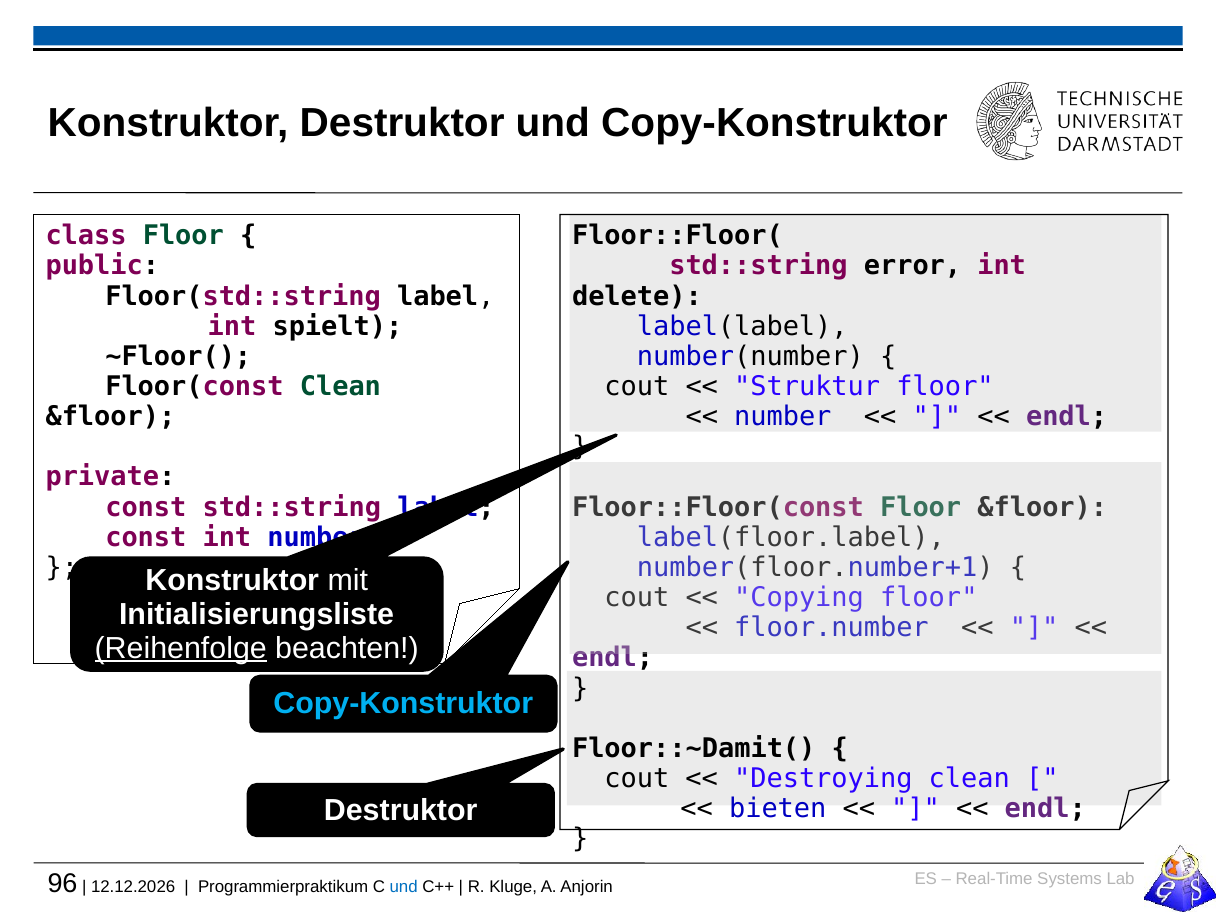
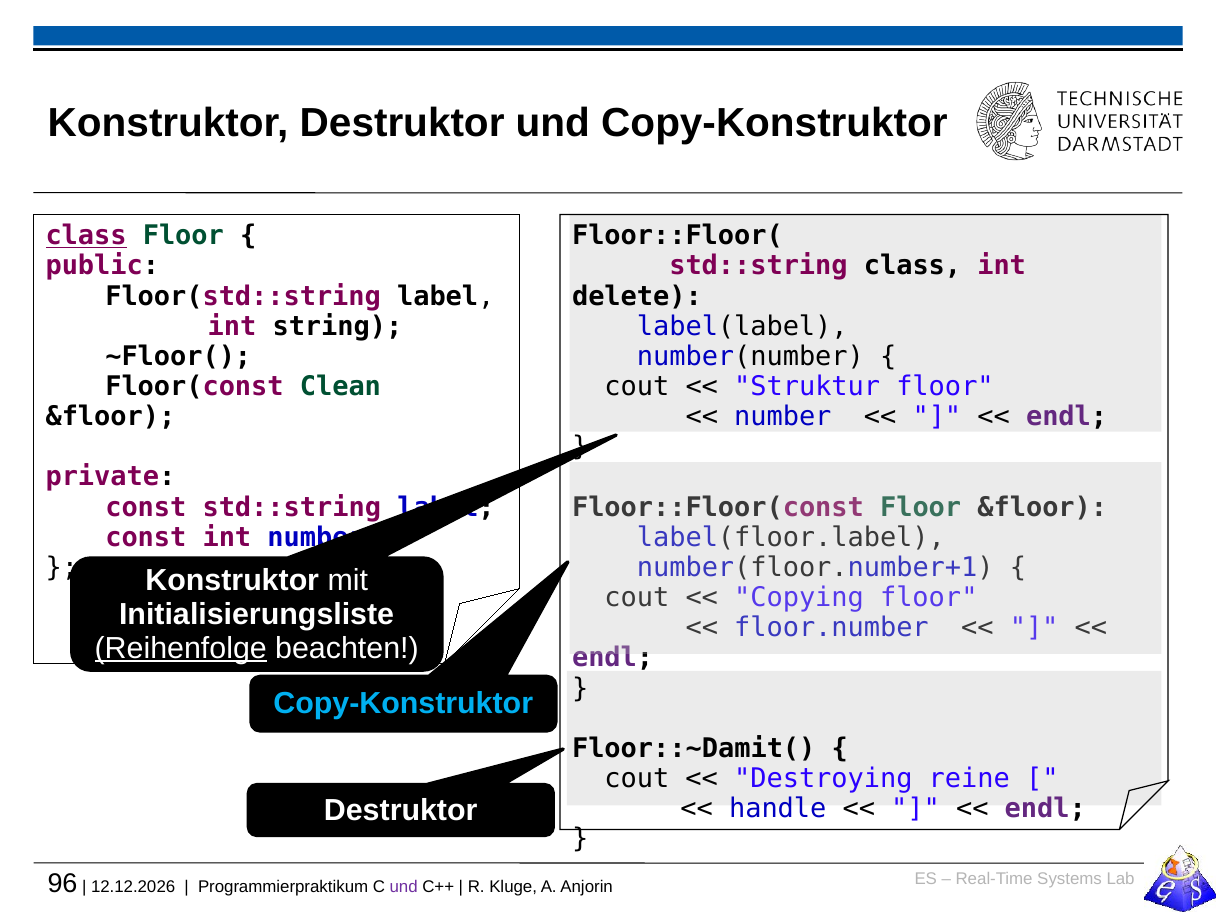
class underline: none -> present (86, 236)
std::string error: error -> class (913, 266)
spielt: spielt -> string (337, 326)
Destroying clean: clean -> reine (969, 779)
bieten: bieten -> handle (778, 809)
und colour: blue -> purple (404, 887)
